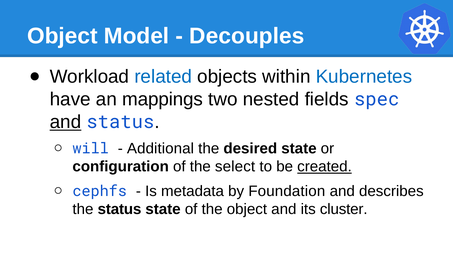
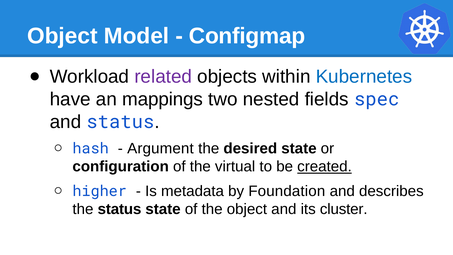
Decouples: Decouples -> Configmap (247, 36)
related colour: blue -> purple (163, 77)
and underline: present -> none (66, 122)
will: will -> hash (91, 148)
Additional: Additional -> Argument (160, 148)
select: select -> virtual (235, 166)
cephfs: cephfs -> higher (100, 191)
